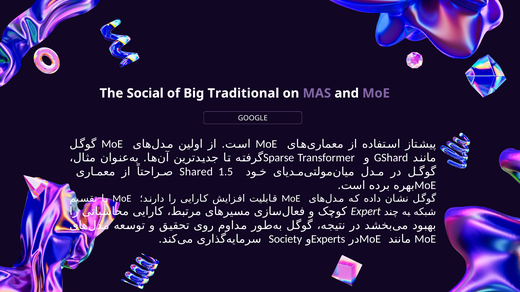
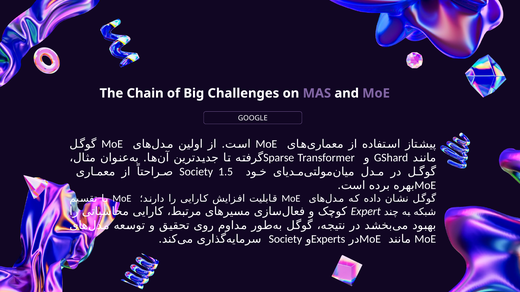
Social: Social -> Chain (145, 93)
Traditional: Traditional -> Challenges (243, 93)
Shared: Shared -> Society (196, 172)
